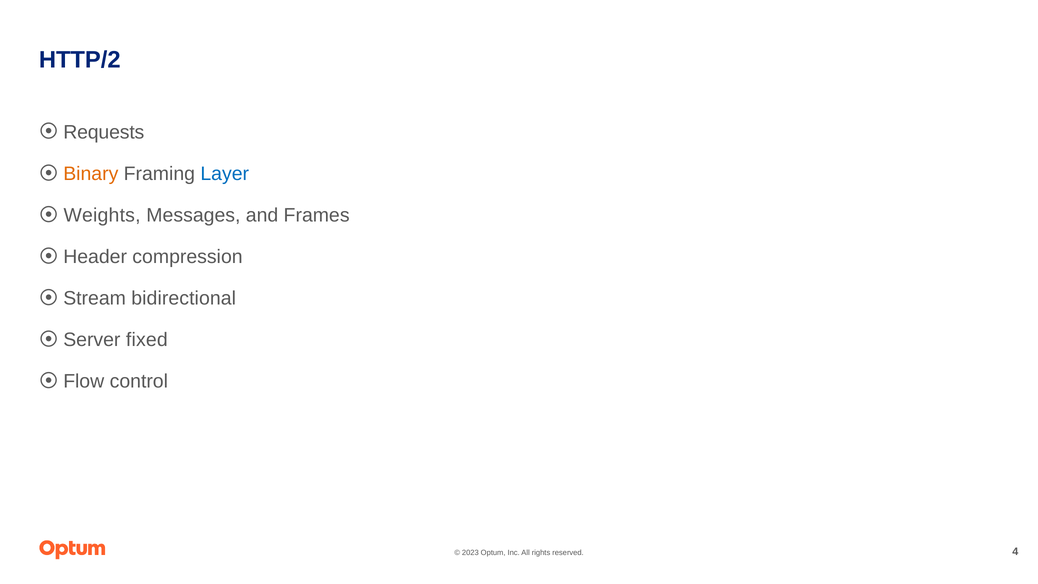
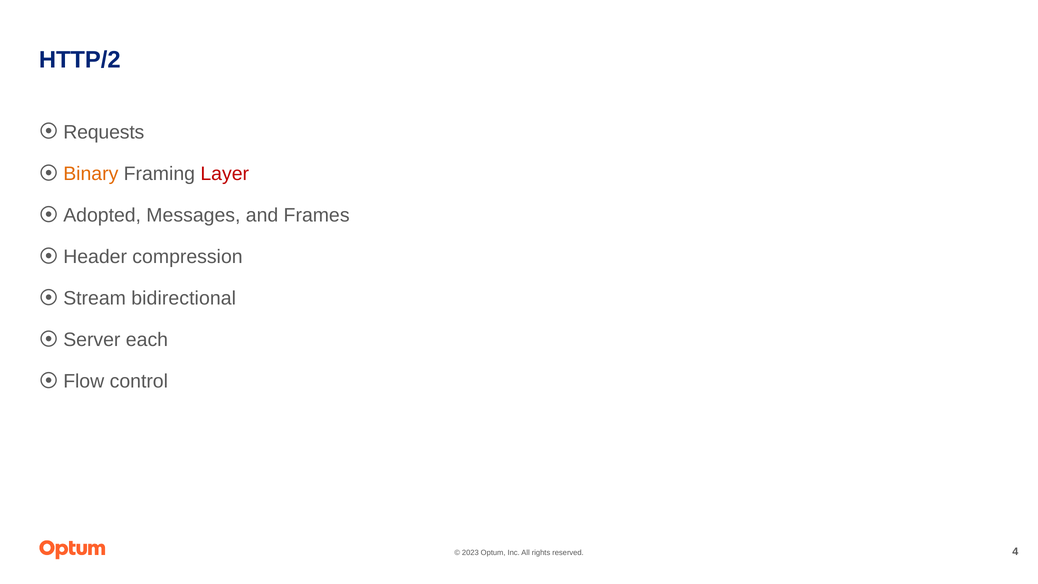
Layer colour: blue -> red (225, 174)
Weights: Weights -> Adopted (102, 215)
fixed: fixed -> each (147, 340)
